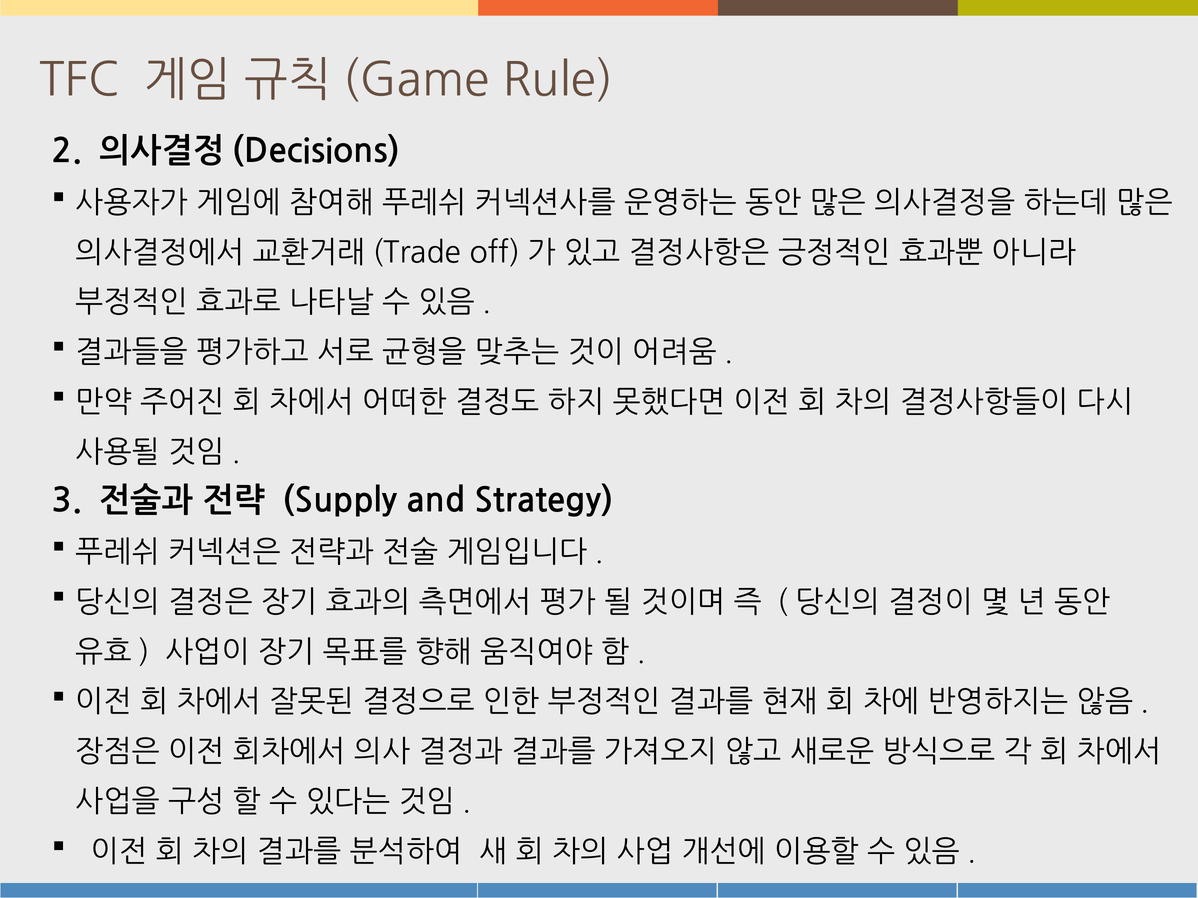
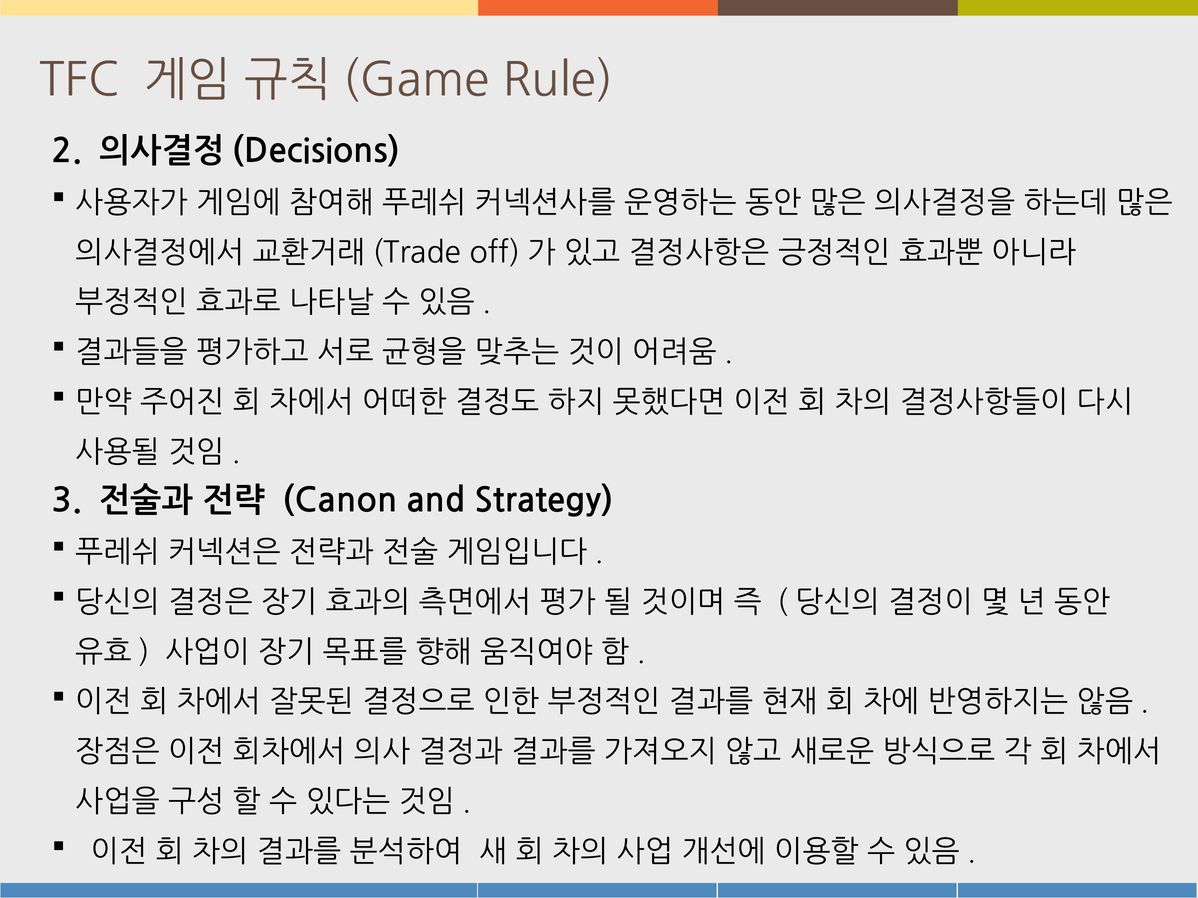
Supply: Supply -> Canon (340, 501)
